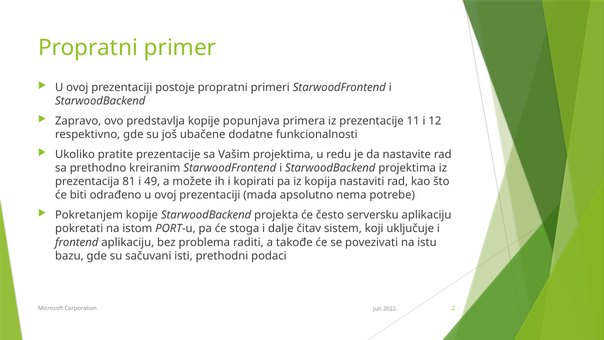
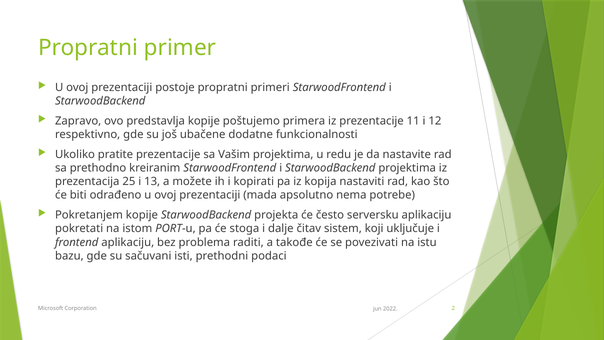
popunjava: popunjava -> poštujemo (251, 121)
81: 81 -> 25 (129, 182)
49: 49 -> 13 (152, 182)
